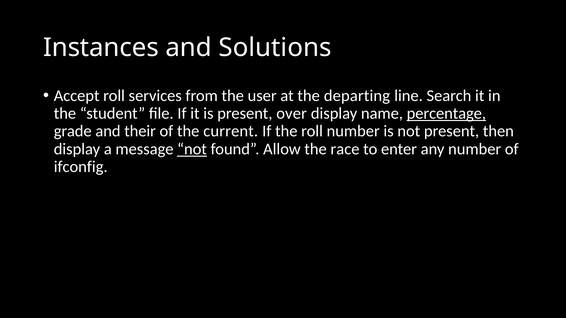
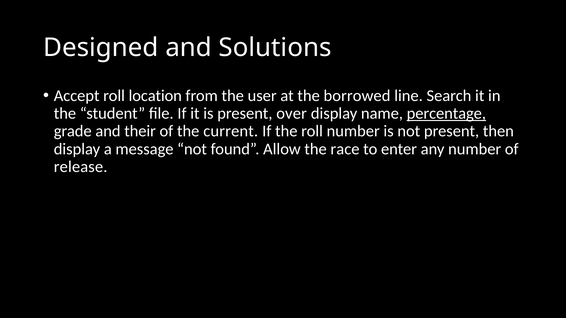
Instances: Instances -> Designed (101, 48)
services: services -> location (155, 96)
departing: departing -> borrowed (357, 96)
not underline: present -> none (192, 149)
ifconfig: ifconfig -> release (81, 167)
